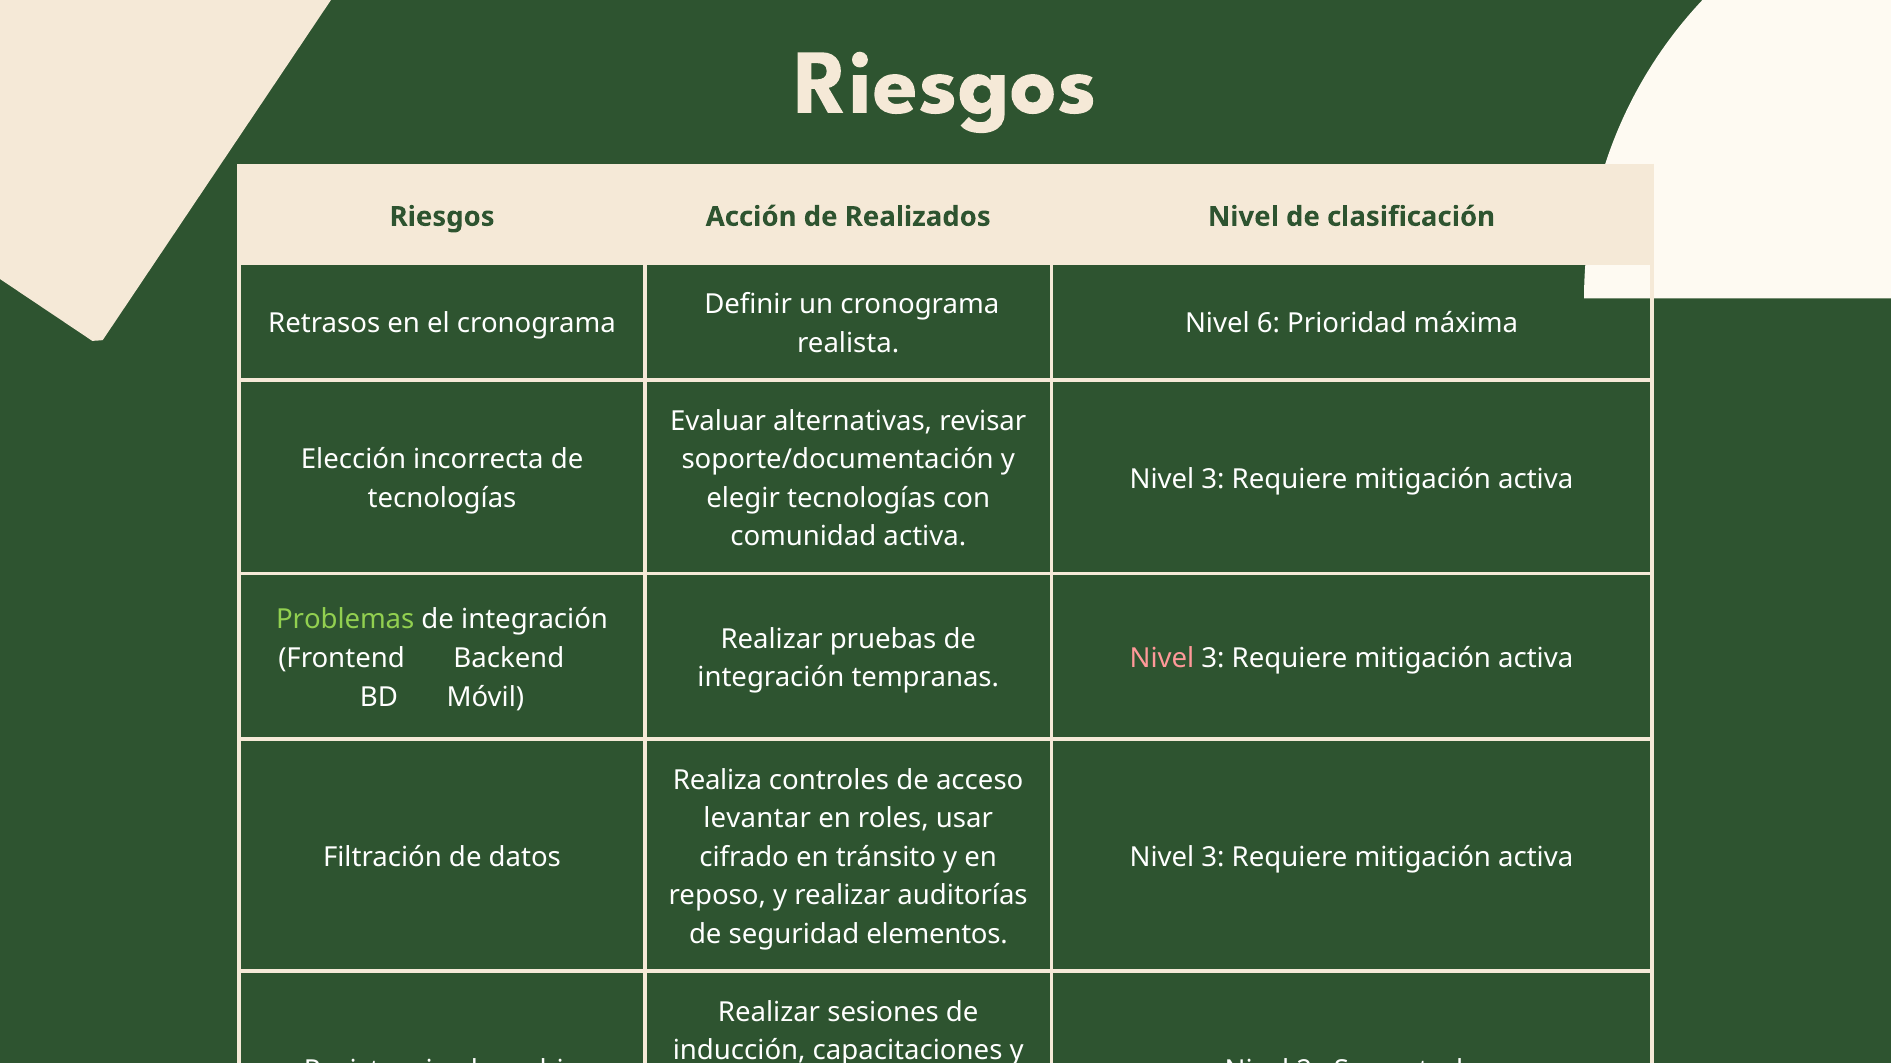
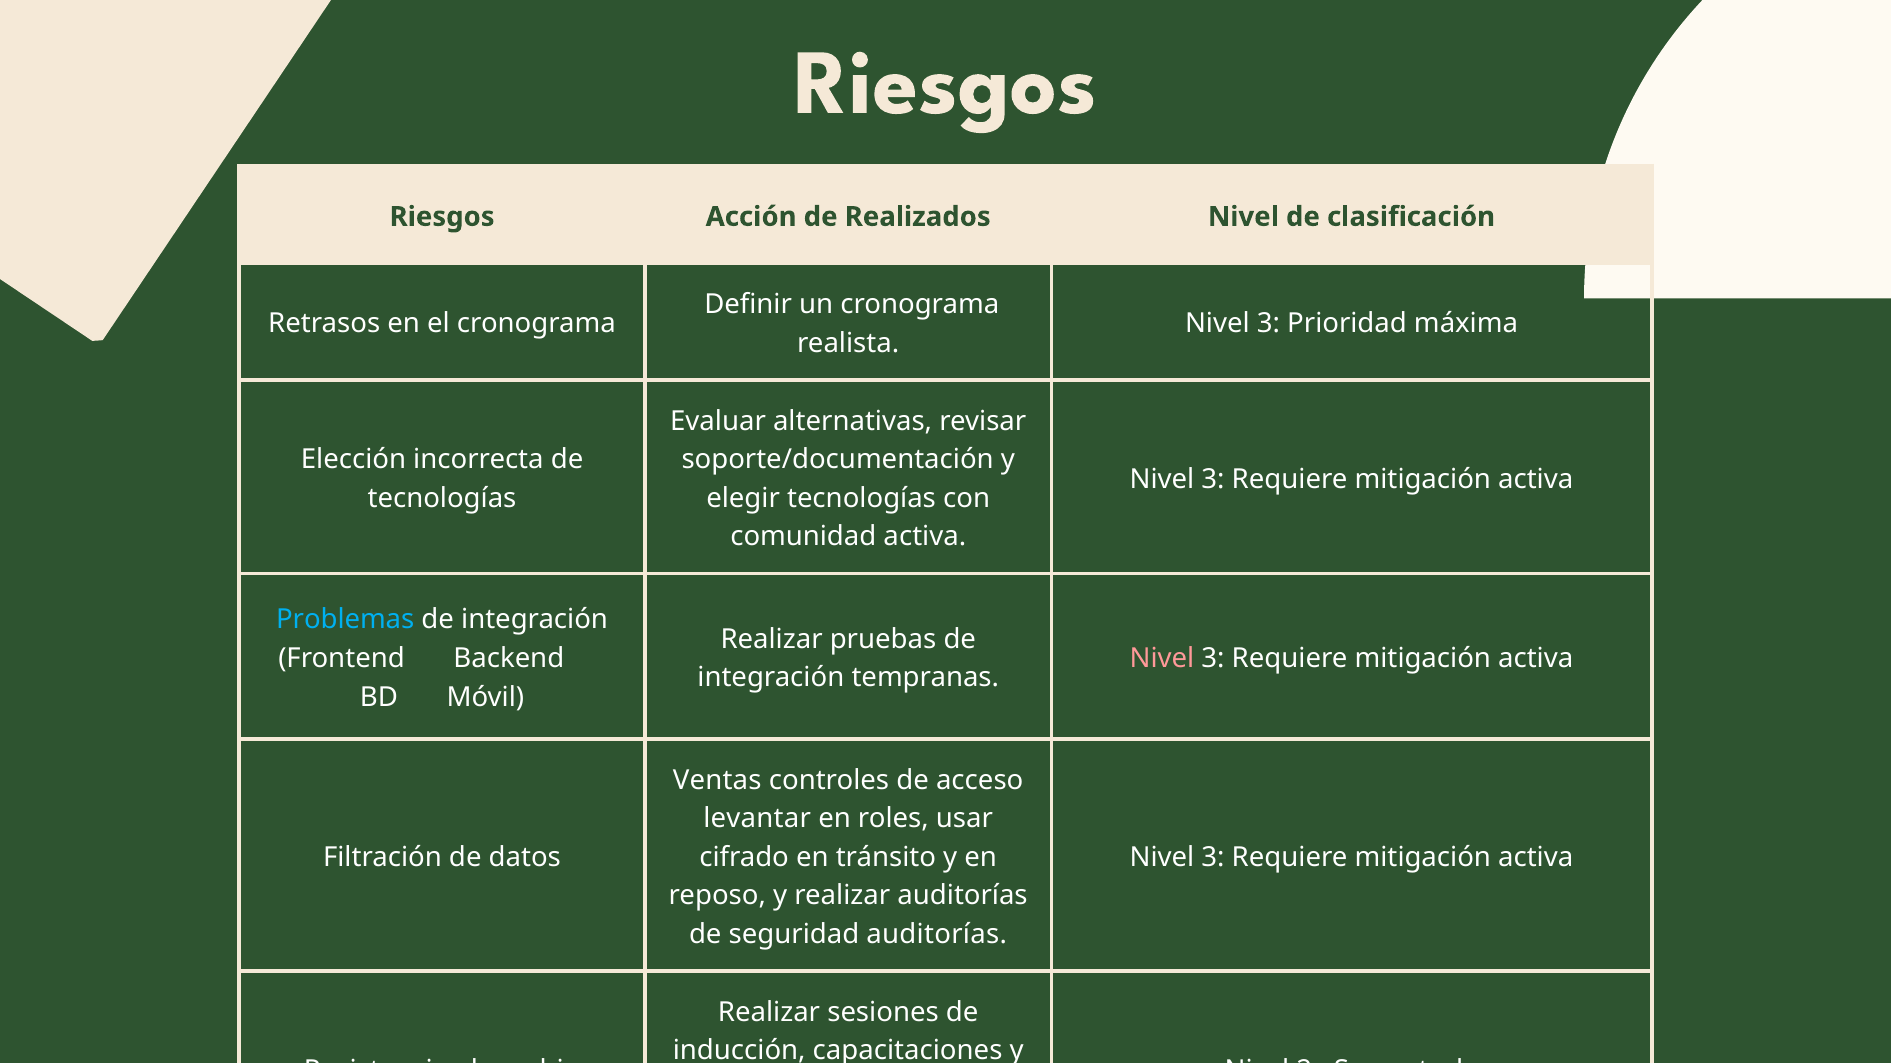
6: 6 -> 3 (1268, 324)
Problemas colour: light green -> light blue (345, 620)
Realiza: Realiza -> Ventas (717, 780)
seguridad elementos: elementos -> auditorías (937, 935)
